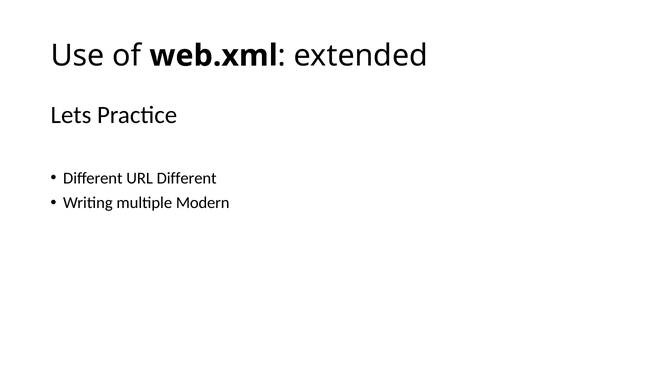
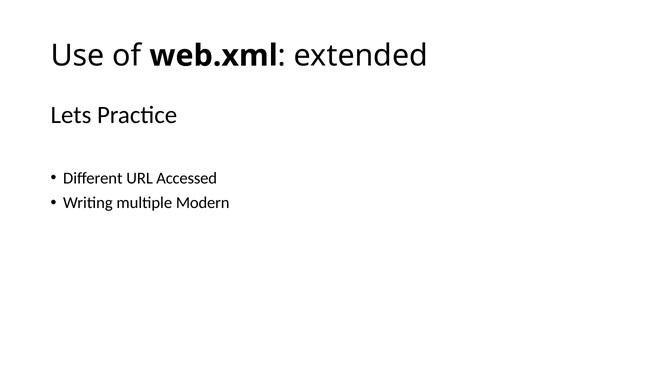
URL Different: Different -> Accessed (187, 178)
